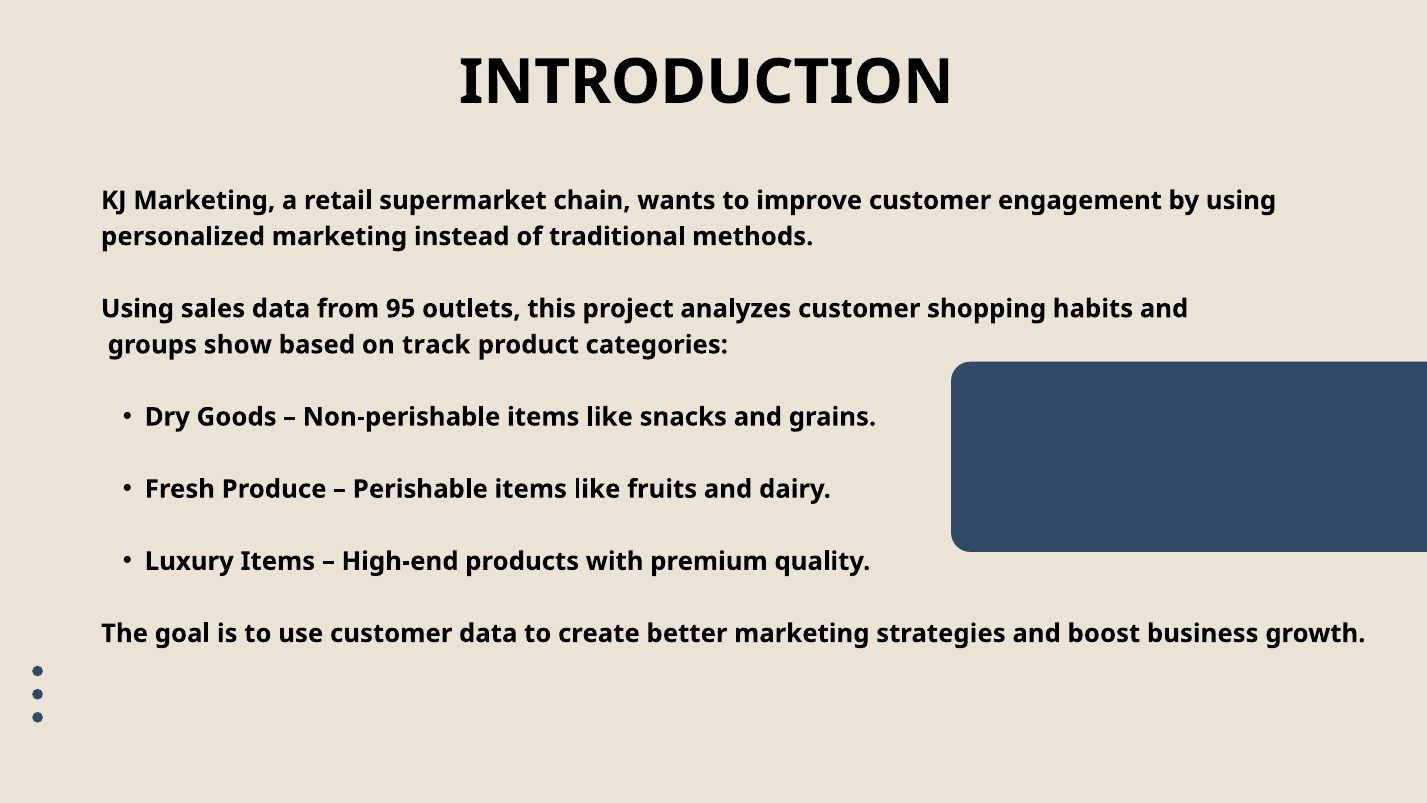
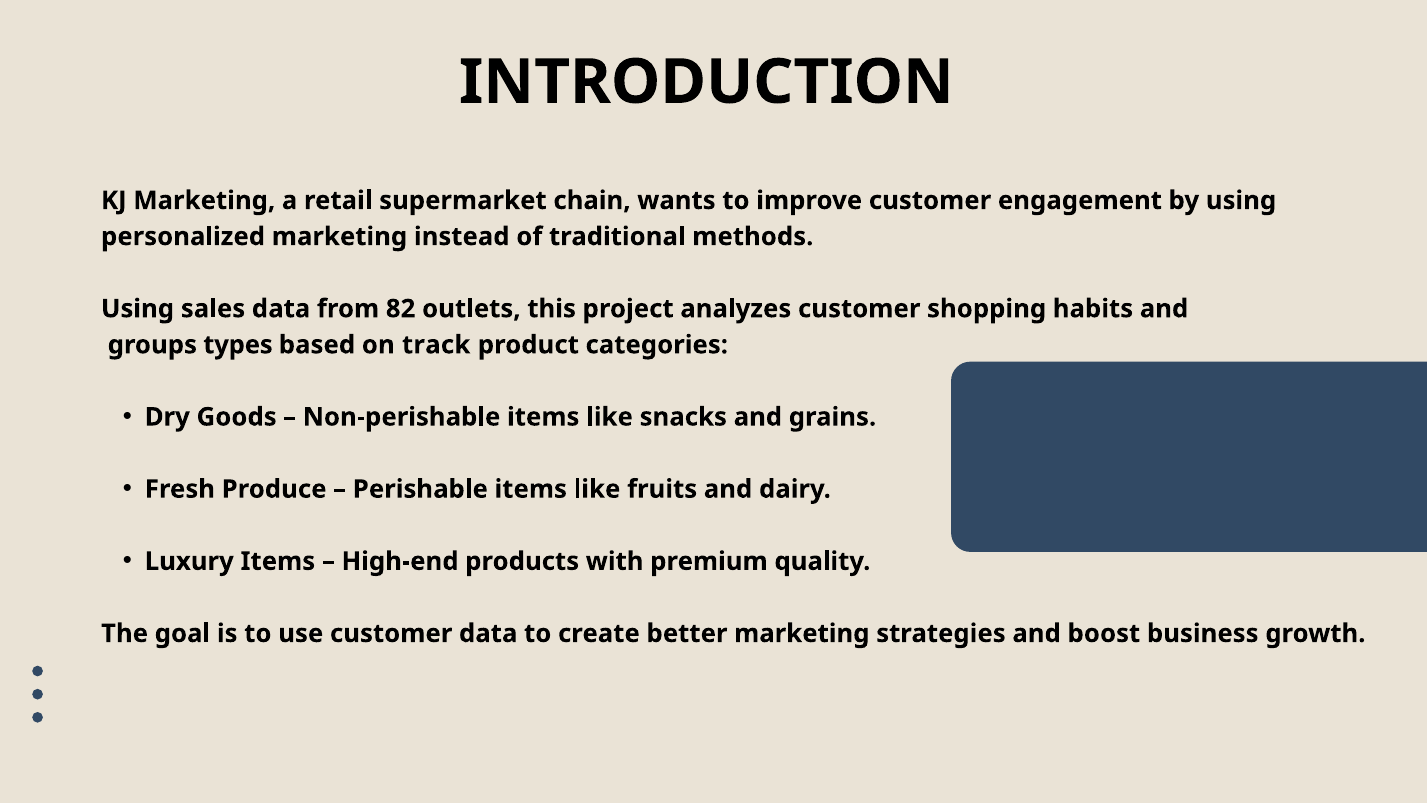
95: 95 -> 82 (401, 309)
show: show -> types (238, 345)
